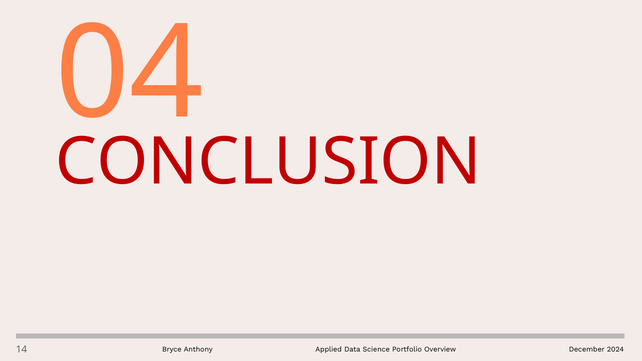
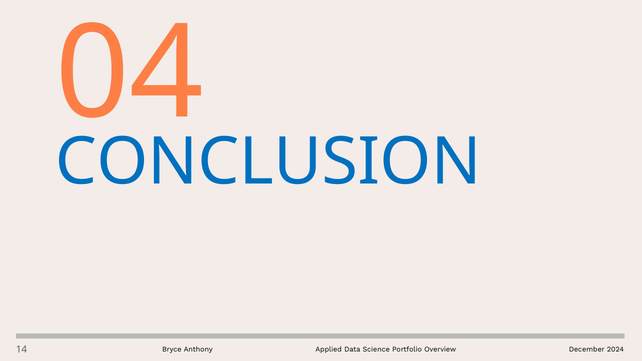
CONCLUSION colour: red -> blue (268, 162)
